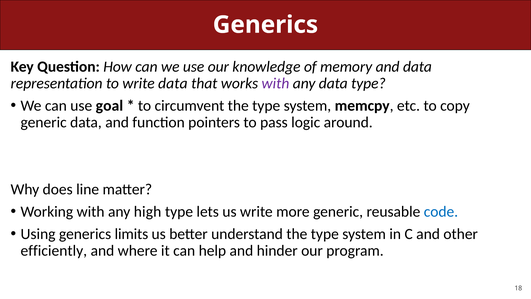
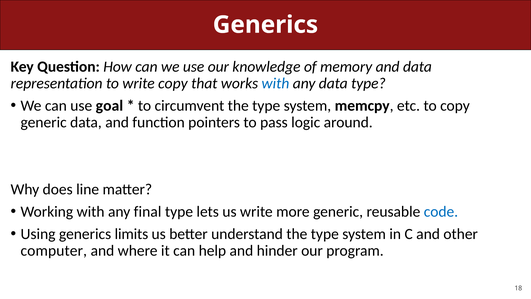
write data: data -> copy (173, 83)
with colour: purple -> blue (275, 83)
high: high -> final (148, 211)
efficiently: efficiently -> computer (54, 250)
